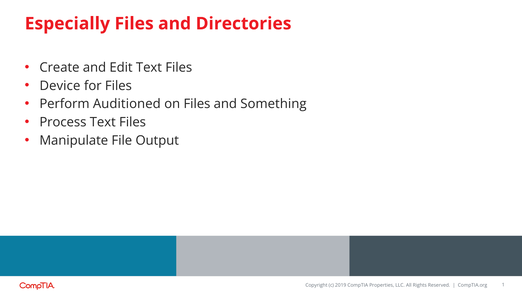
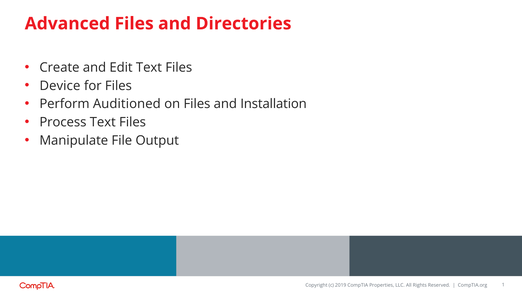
Especially: Especially -> Advanced (67, 24)
Something: Something -> Installation (274, 104)
